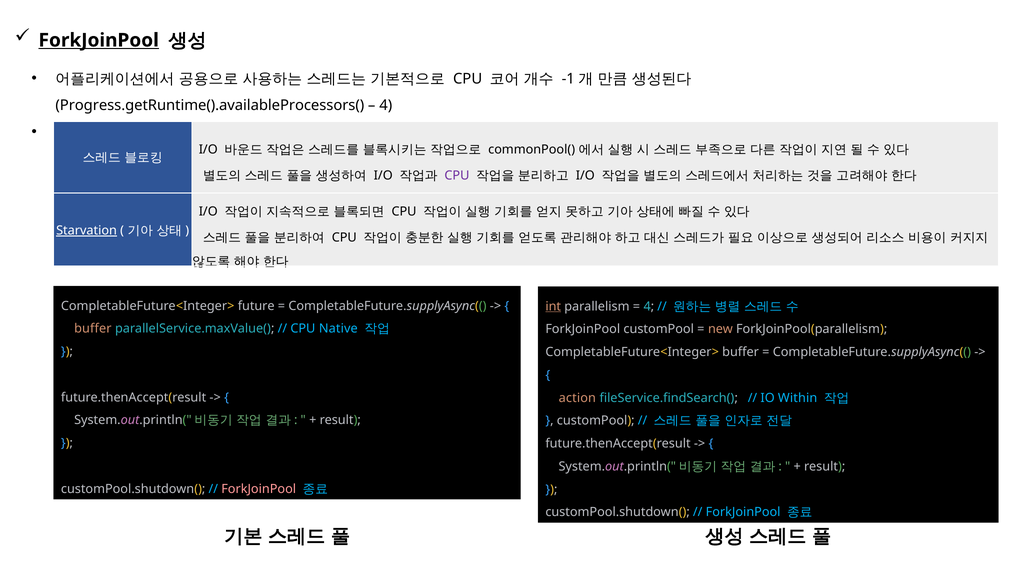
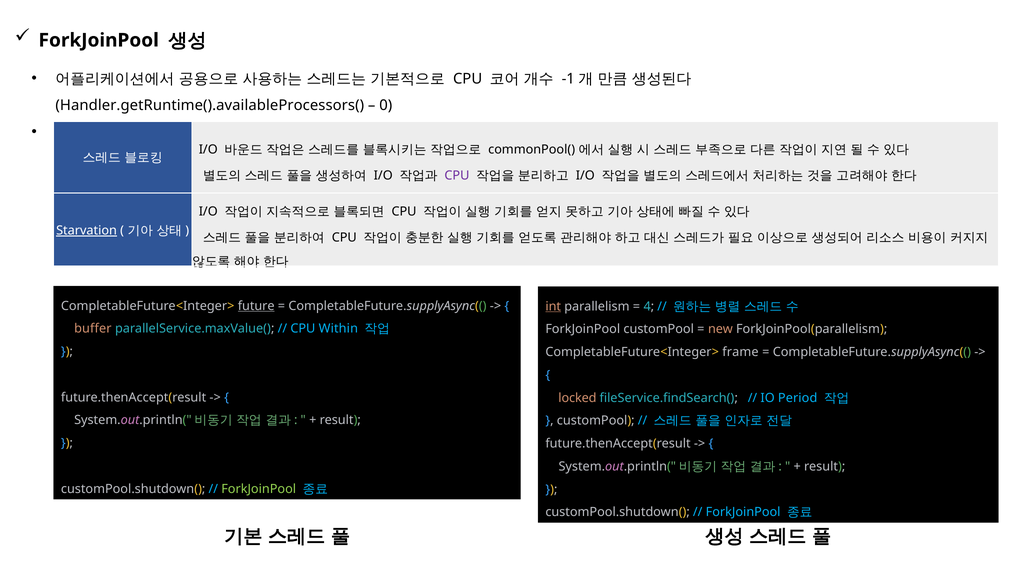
ForkJoinPool underline: present -> none (99, 40)
Progress.getRuntime().availableProcessors(: Progress.getRuntime().availableProcessors( -> Handler.getRuntime().availableProcessors( (210, 106)
4: 4 -> 0 (386, 106)
future underline: none -> present (256, 306)
Native: Native -> Within (338, 329)
CompletableFuture<Integer> buffer: buffer -> frame (741, 352)
action: action -> locked (577, 398)
Within: Within -> Period (798, 398)
ForkJoinPool colour: pink -> light green (259, 489)
